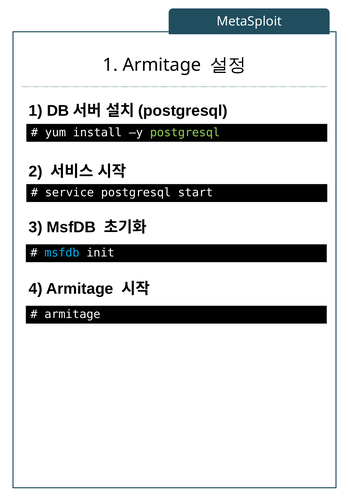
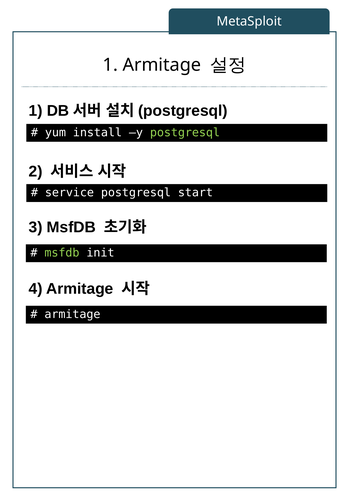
msfdb colour: light blue -> light green (62, 253)
